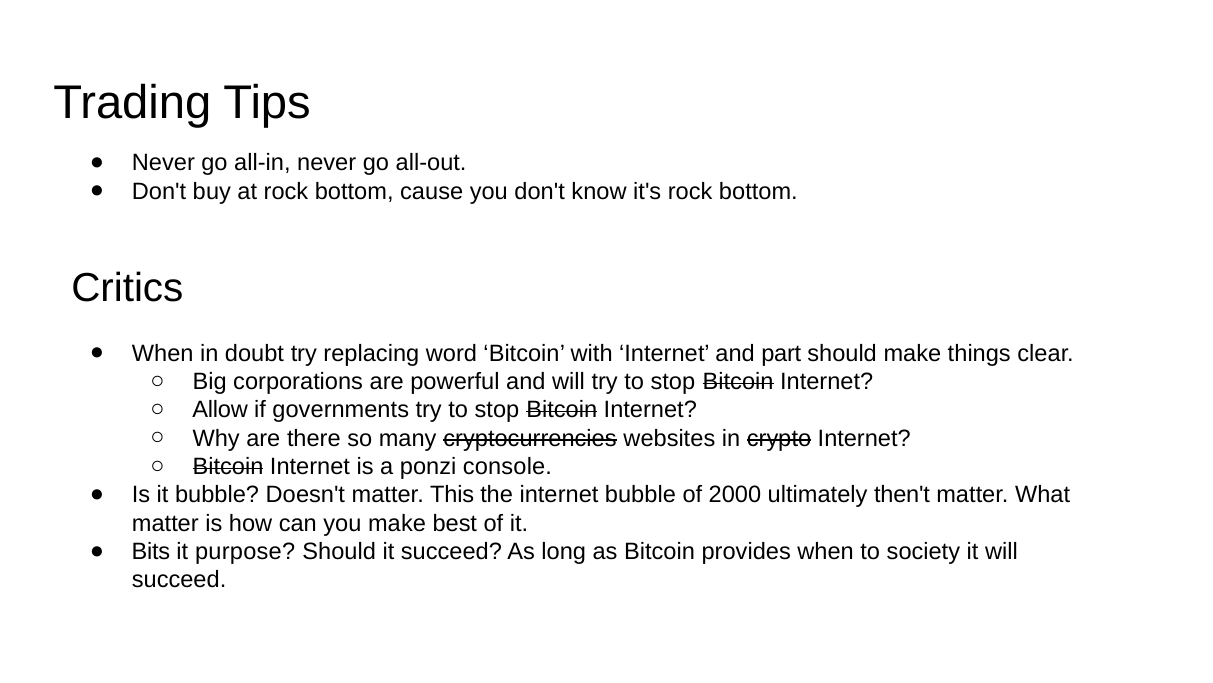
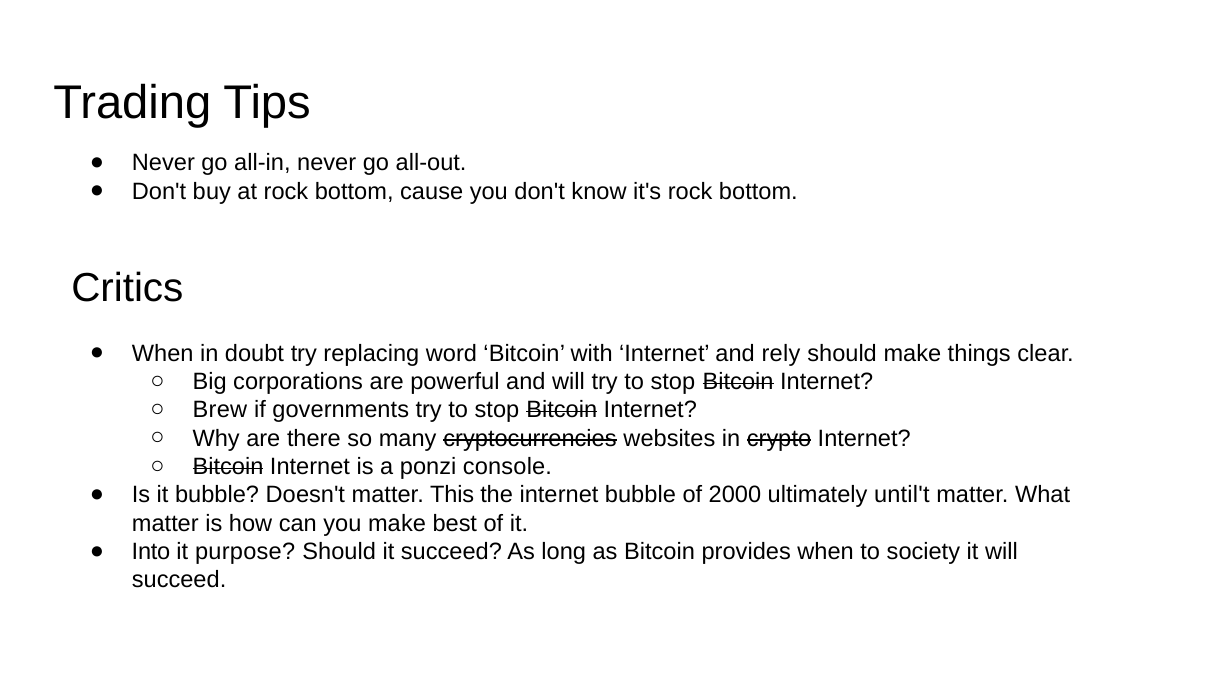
part: part -> rely (781, 353)
Allow: Allow -> Brew (220, 410)
then't: then't -> until't (902, 495)
Bits: Bits -> Into (151, 551)
